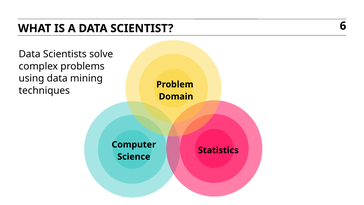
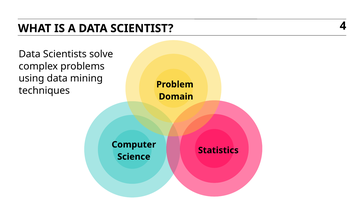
6: 6 -> 4 (343, 26)
